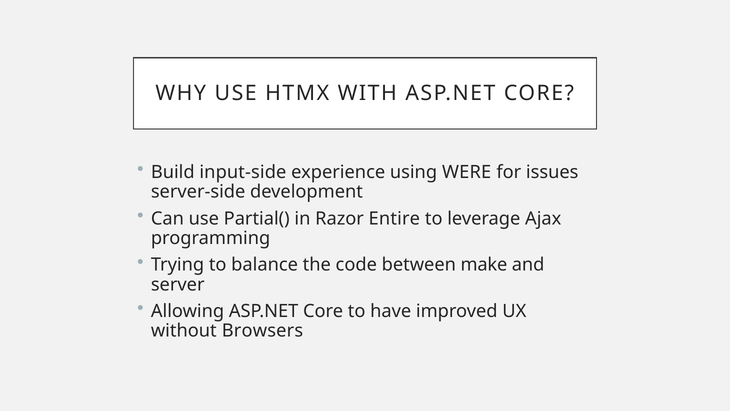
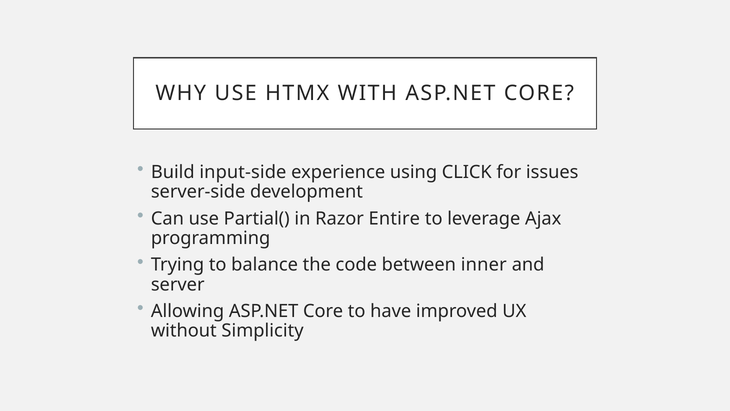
WERE: WERE -> CLICK (467, 172)
make: make -> inner (484, 265)
Browsers: Browsers -> Simplicity (263, 331)
